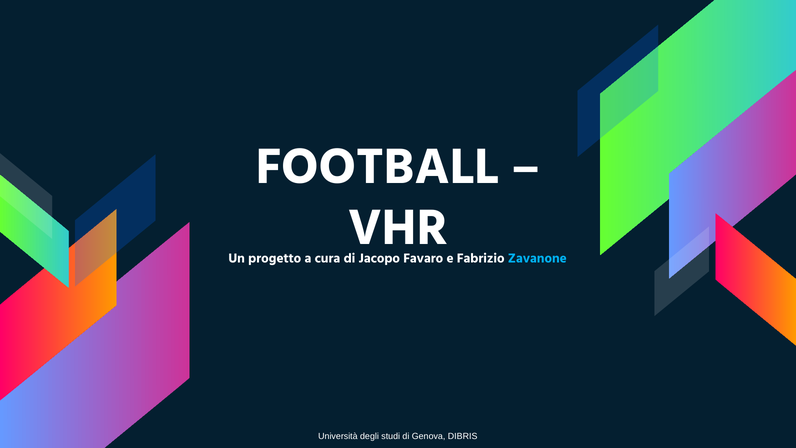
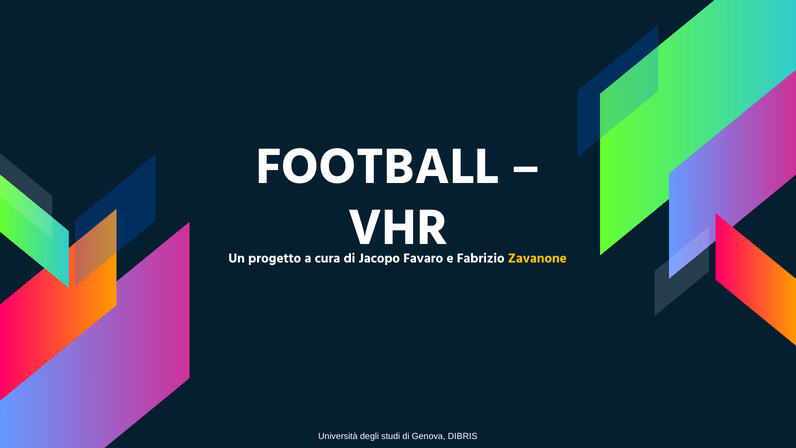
Zavanone colour: light blue -> yellow (537, 258)
